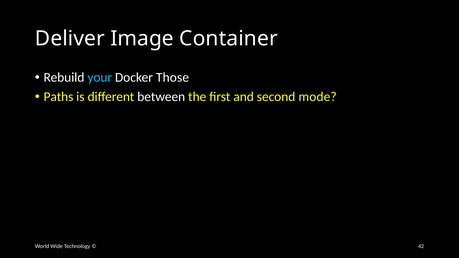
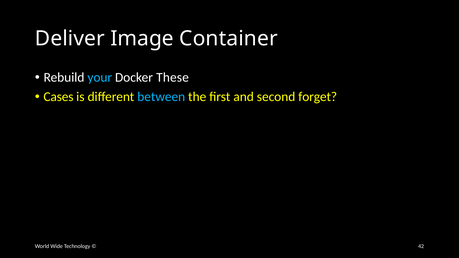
Those: Those -> These (173, 78)
Paths: Paths -> Cases (58, 97)
between colour: white -> light blue (161, 97)
mode: mode -> forget (318, 97)
